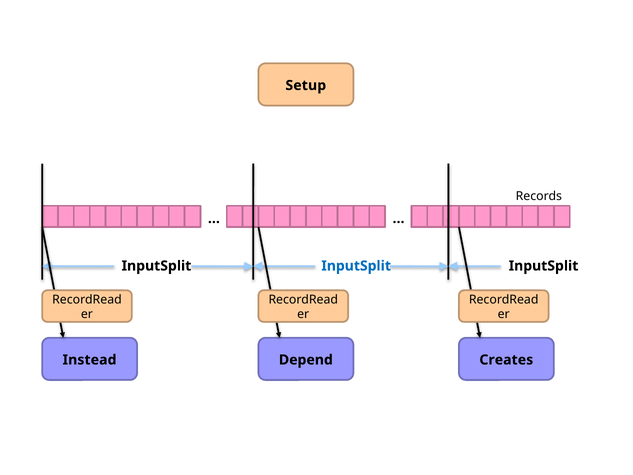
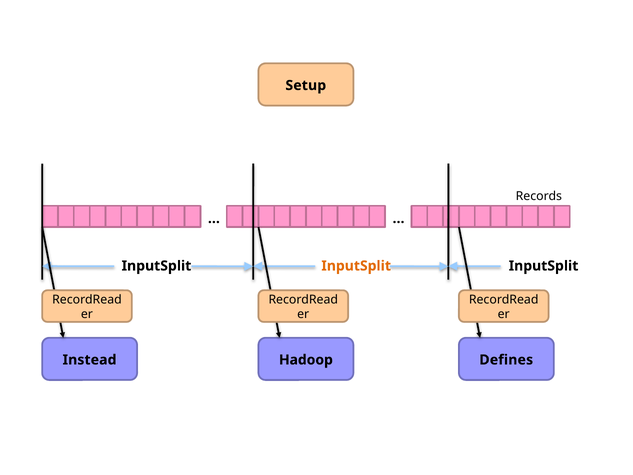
InputSplit colour: blue -> orange (356, 266)
Depend: Depend -> Hadoop (306, 360)
Creates: Creates -> Defines (506, 360)
